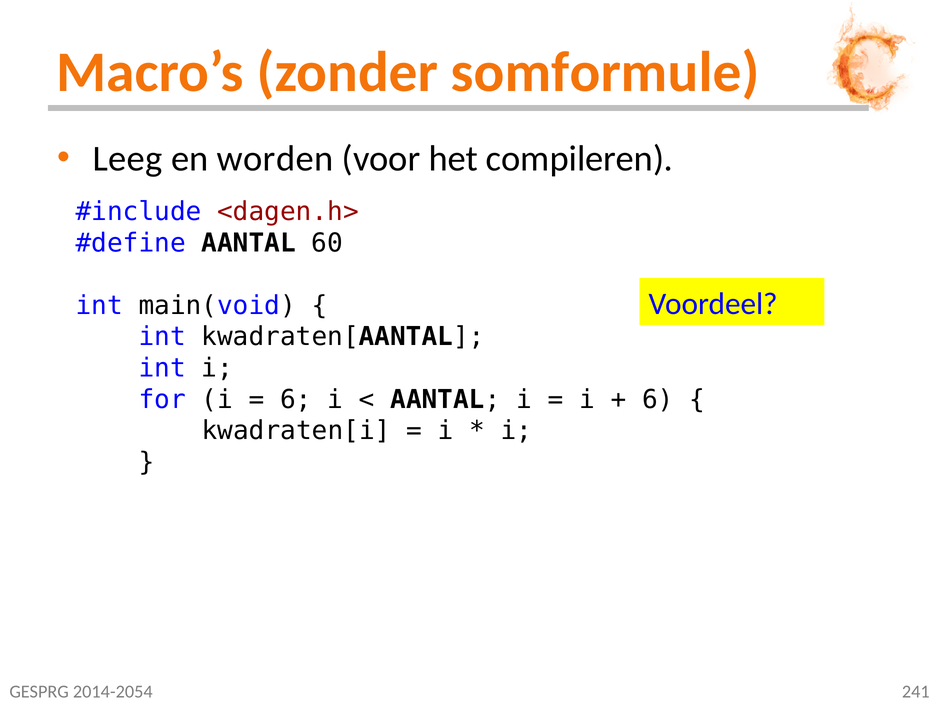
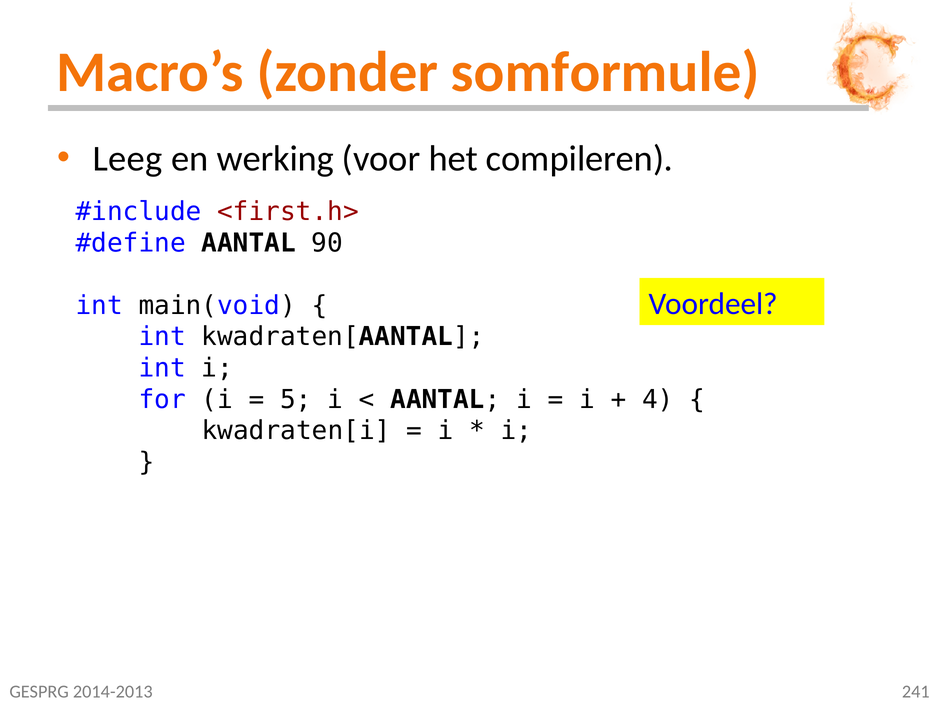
worden: worden -> werking (275, 159)
<dagen.h>: <dagen.h> -> <first.h> (288, 212)
60: 60 -> 90 (327, 243)
6: 6 -> 5 (296, 400)
6: 6 -> 4 (658, 400)
2014-2054: 2014-2054 -> 2014-2013 (113, 692)
